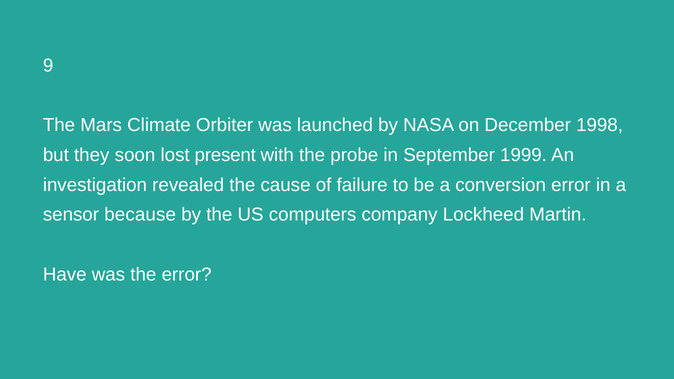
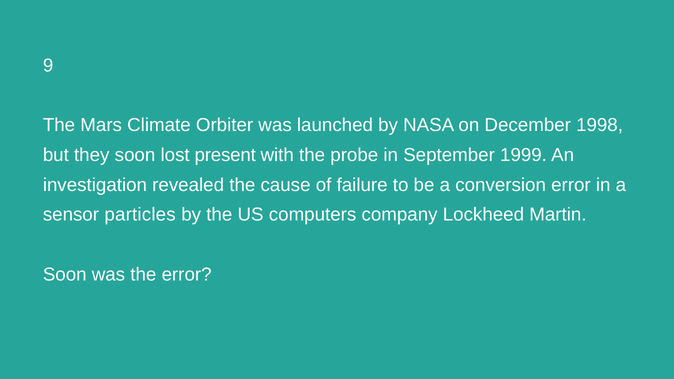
because: because -> particles (140, 215)
Have: Have -> Soon (65, 275)
